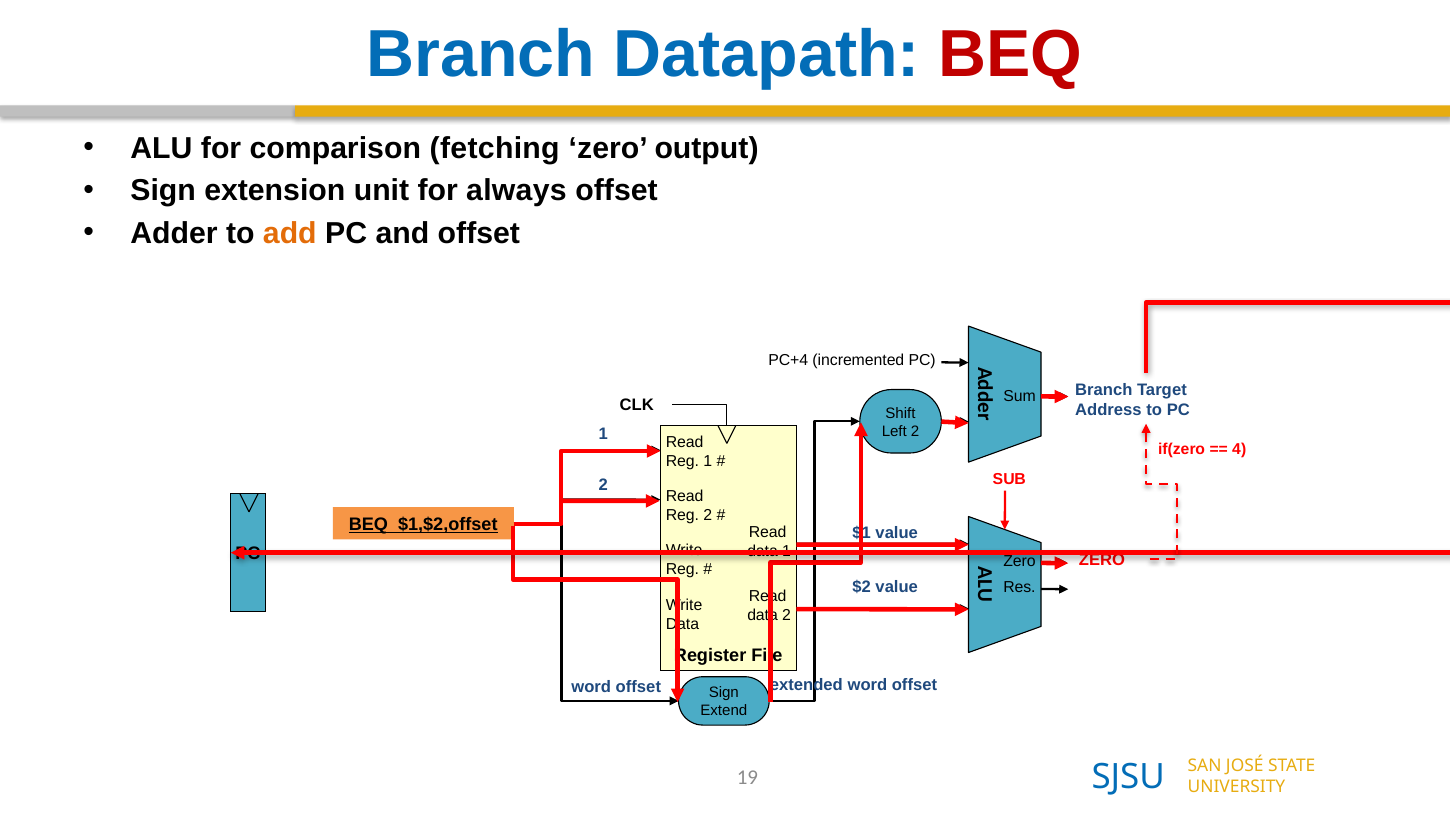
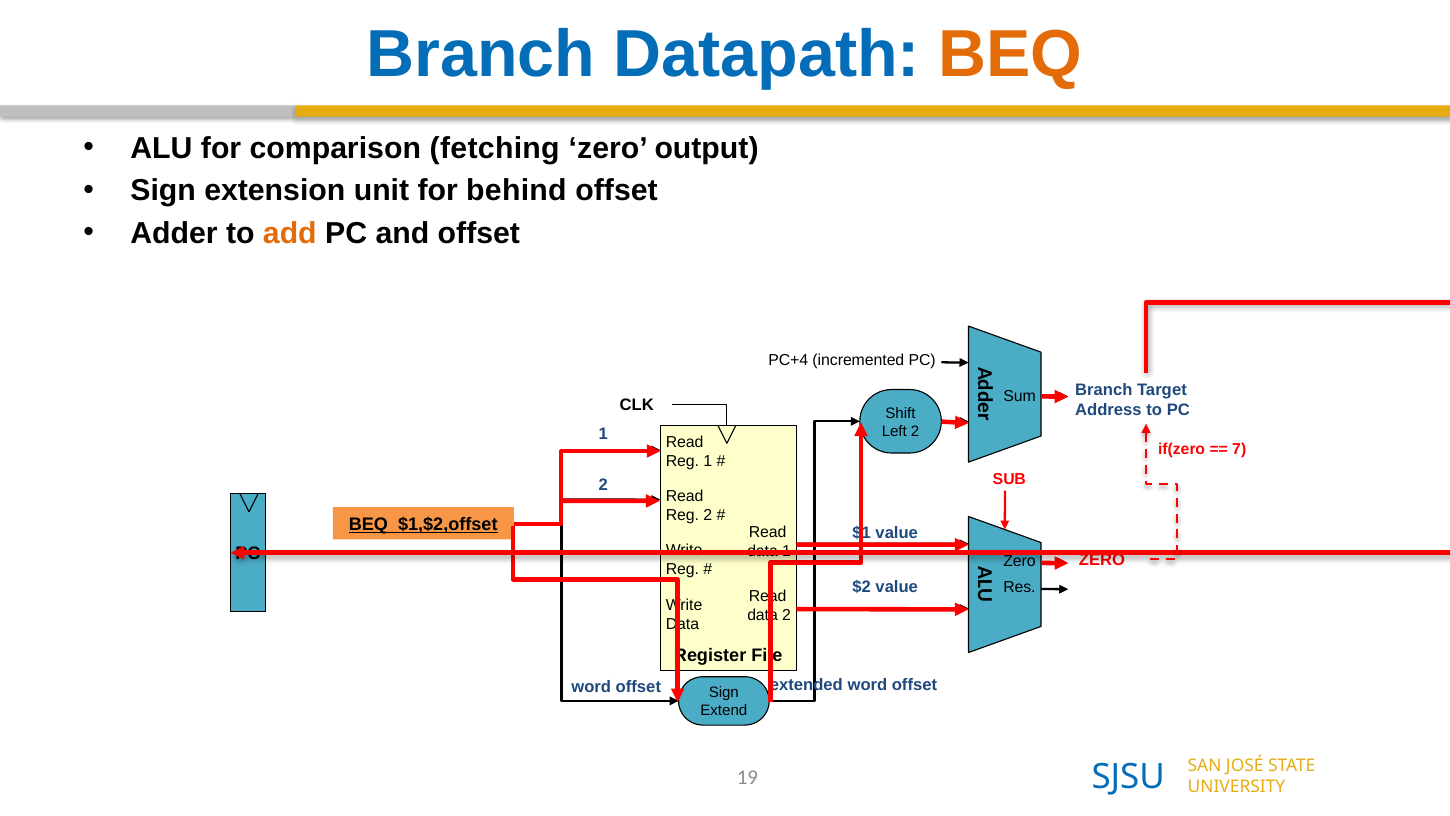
BEQ colour: red -> orange (1010, 54)
always: always -> behind (516, 191)
4: 4 -> 7 (1239, 449)
